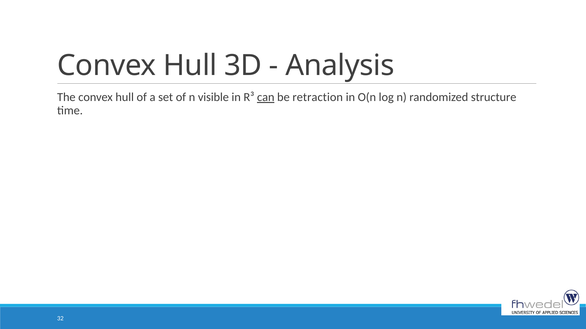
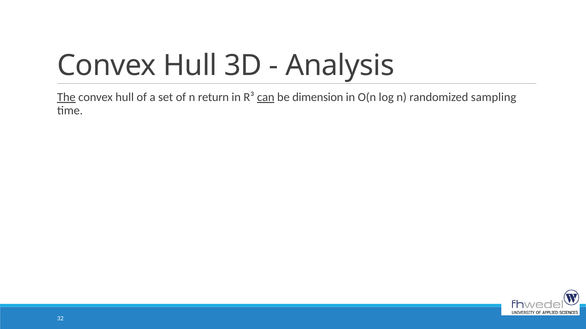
The underline: none -> present (66, 97)
visible: visible -> return (213, 97)
retraction: retraction -> dimension (318, 97)
structure: structure -> sampling (494, 97)
